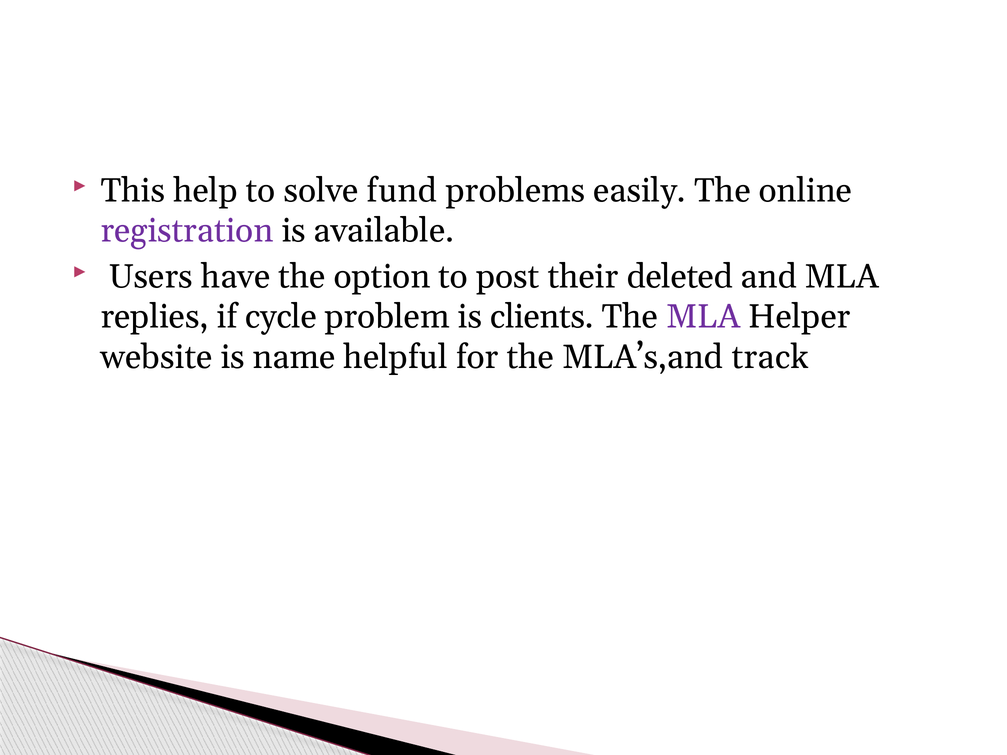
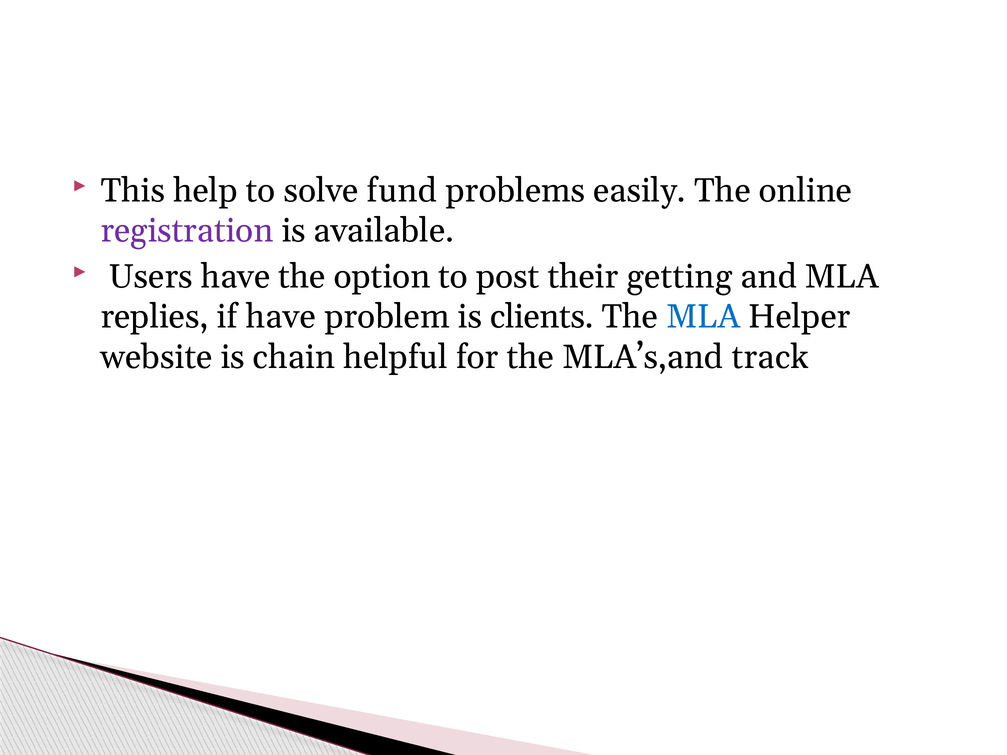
deleted: deleted -> getting (680, 277)
if cycle: cycle -> have (281, 317)
MLA colour: purple -> blue (703, 317)
name: name -> chain (294, 357)
